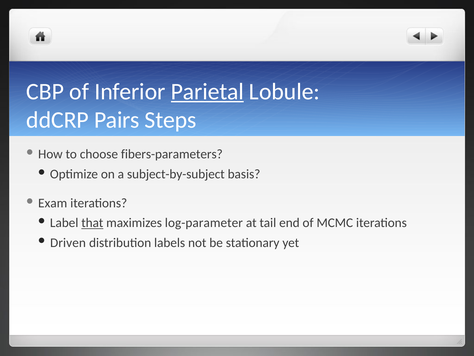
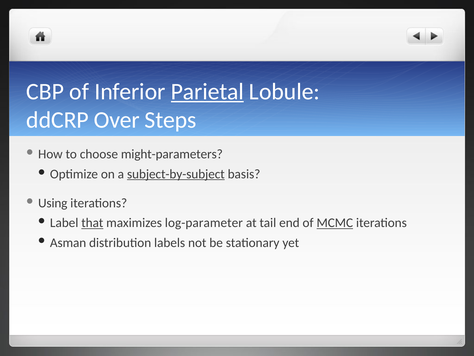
Pairs: Pairs -> Over (117, 120)
fibers-parameters: fibers-parameters -> might-parameters (172, 154)
subject-by-subject underline: none -> present (176, 174)
Exam: Exam -> Using (53, 203)
MCMC underline: none -> present (335, 223)
Driven: Driven -> Asman (68, 242)
